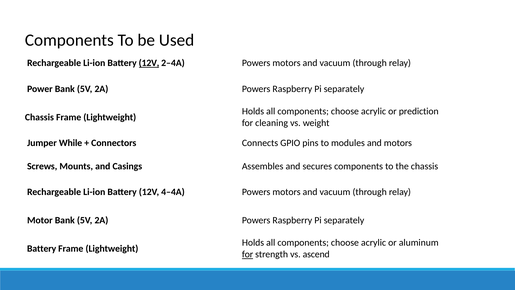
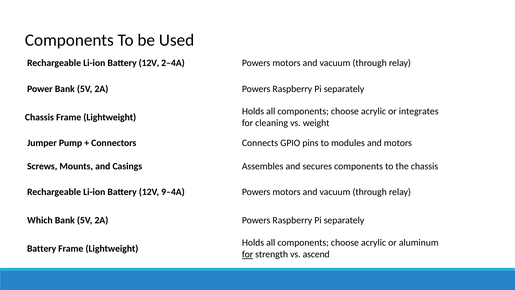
12V underline: present -> none (149, 63)
prediction: prediction -> integrates (419, 111)
While: While -> Pump (71, 143)
4–4A: 4–4A -> 9–4A (173, 192)
Motor: Motor -> Which (40, 220)
